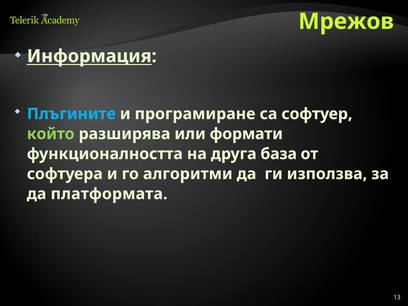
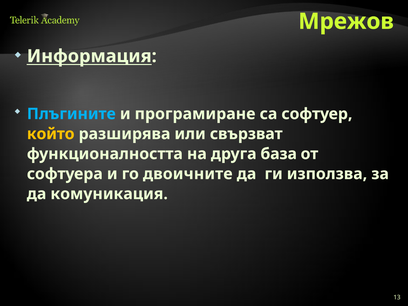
който colour: light green -> yellow (51, 134)
формати: формати -> свързват (246, 134)
алгоритми: алгоритми -> двоичните (188, 174)
платформата: платформата -> комуникация (109, 194)
